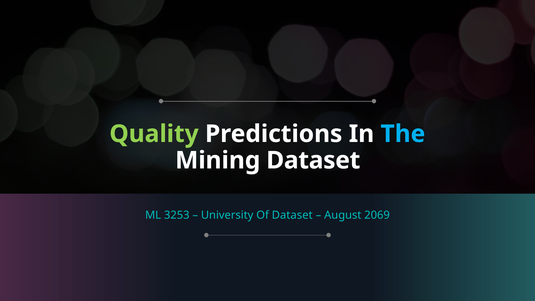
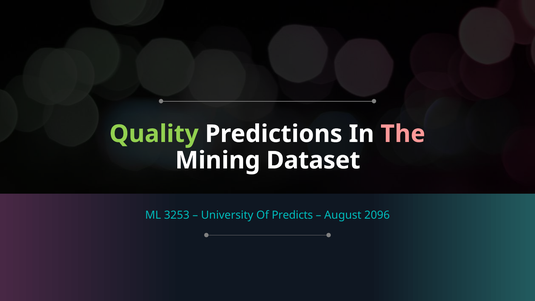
The colour: light blue -> pink (403, 134)
Of Dataset: Dataset -> Predicts (292, 215)
2069: 2069 -> 2096 (377, 215)
